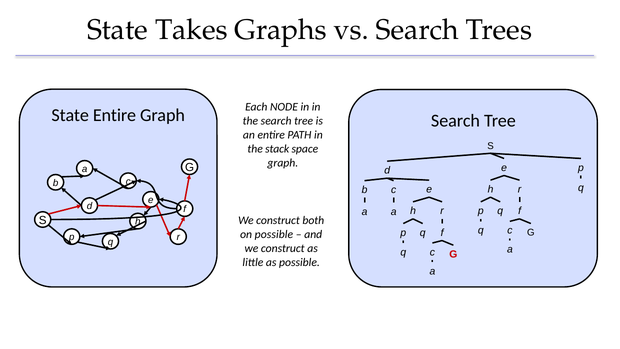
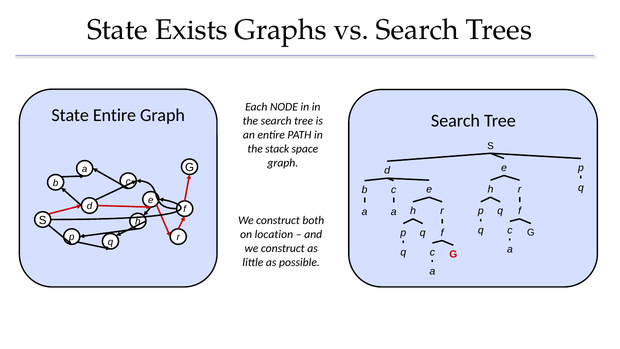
Takes: Takes -> Exists (191, 30)
on possible: possible -> location (274, 234)
